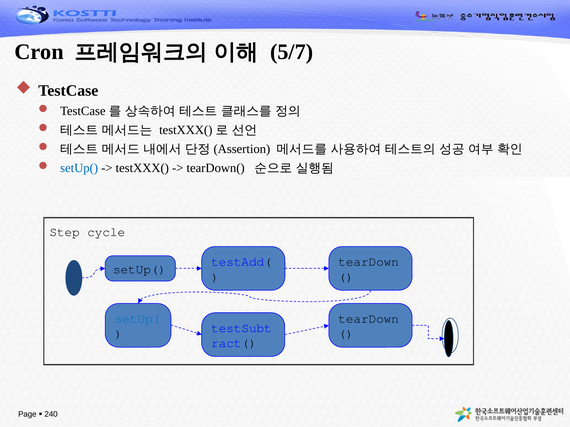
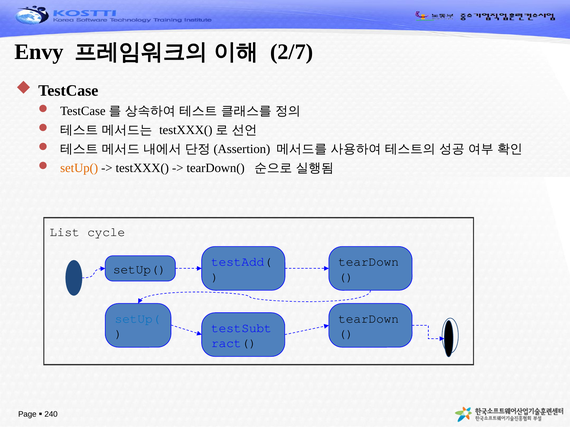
Cron: Cron -> Envy (39, 52)
5/7: 5/7 -> 2/7 (292, 52)
setUp( colour: blue -> orange (79, 168)
Step: Step -> List (65, 232)
